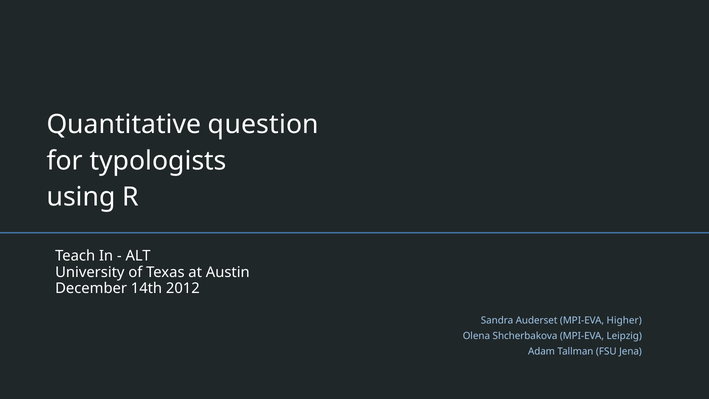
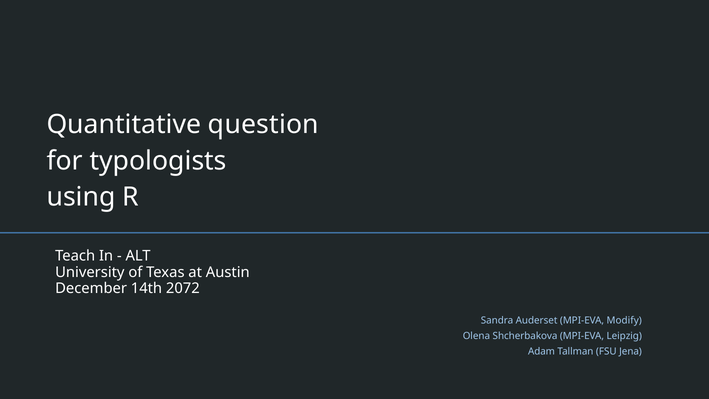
2012: 2012 -> 2072 (183, 288)
Higher: Higher -> Modify (624, 321)
